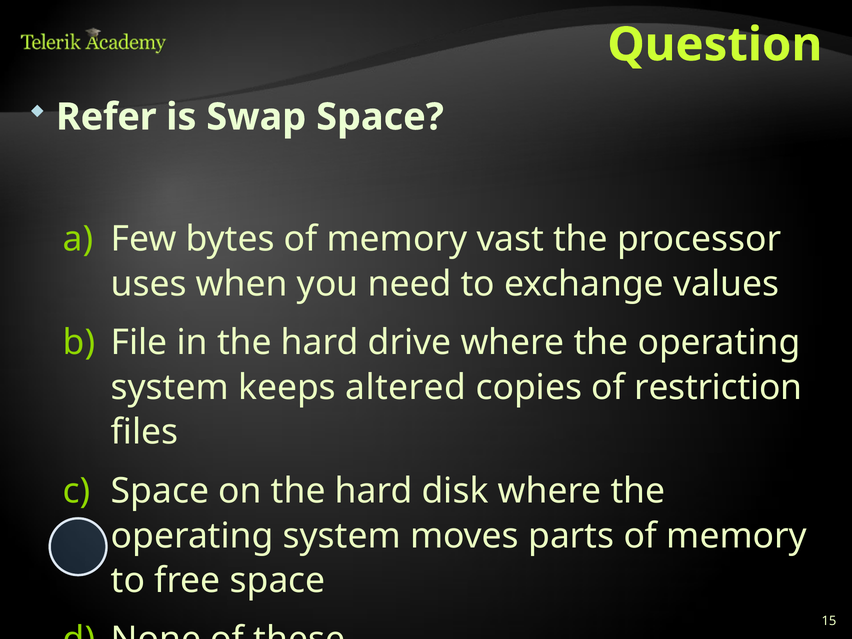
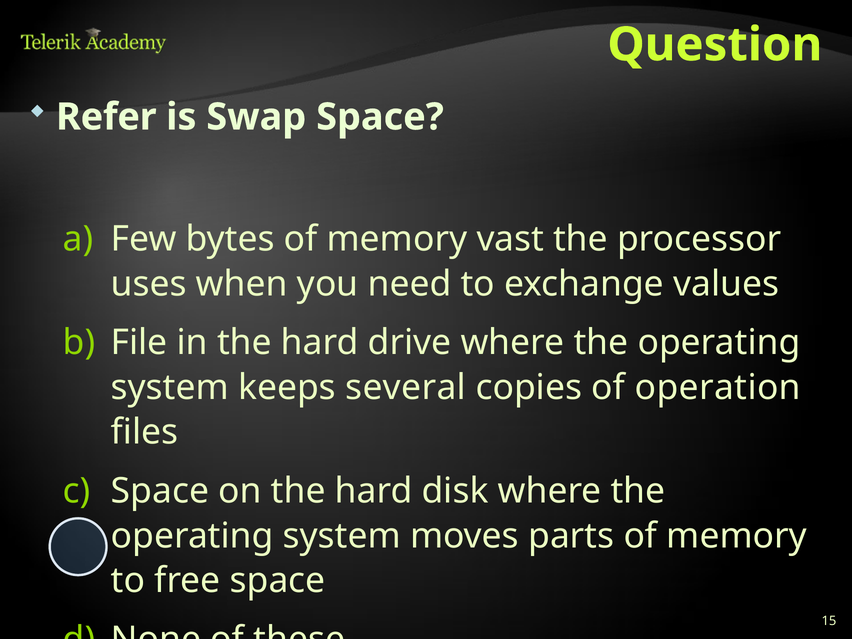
altered: altered -> several (406, 387)
restriction: restriction -> operation (718, 387)
